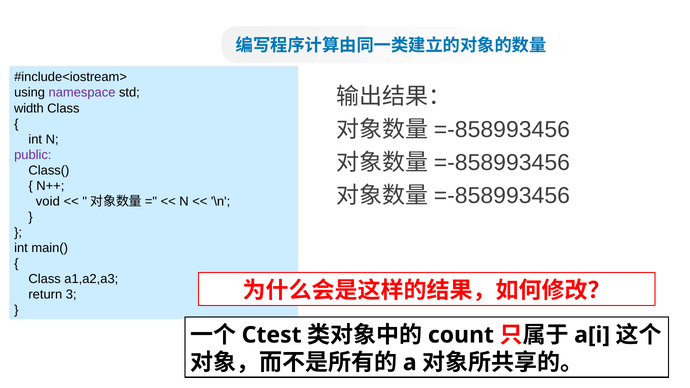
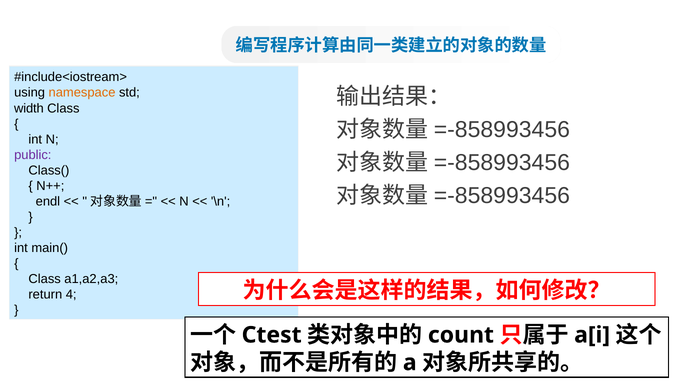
namespace colour: purple -> orange (82, 93)
void: void -> endl (48, 201)
3: 3 -> 4 (71, 295)
